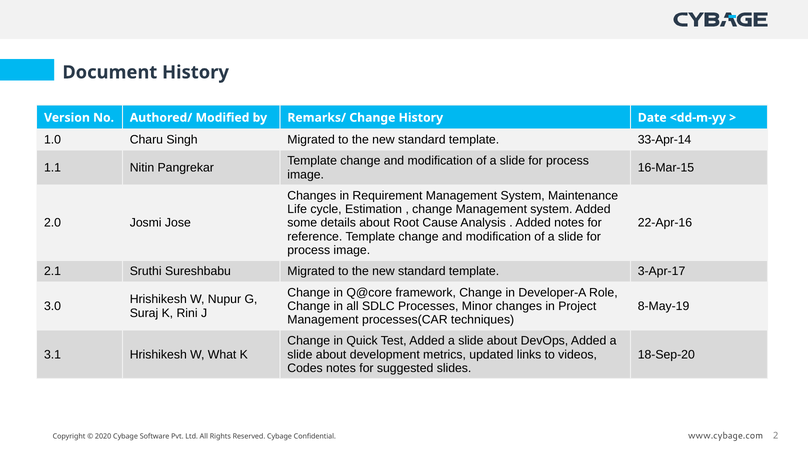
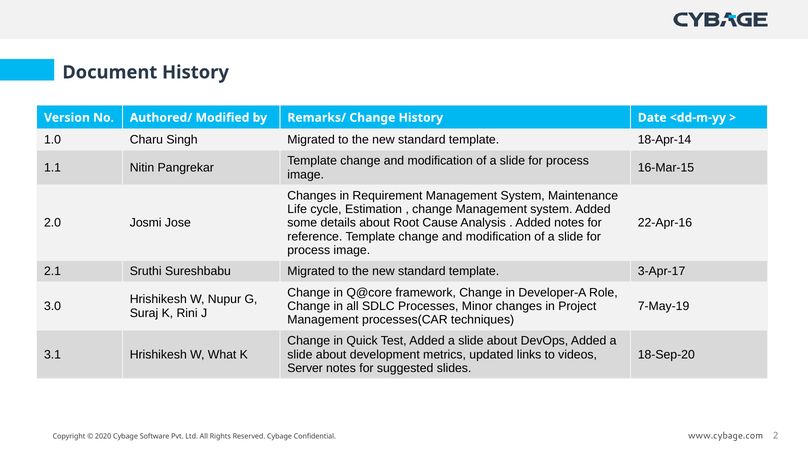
33-Apr-14: 33-Apr-14 -> 18-Apr-14 (665, 140)
8-May-19: 8-May-19 -> 7-May-19 (664, 306)
Codes: Codes -> Server (305, 368)
